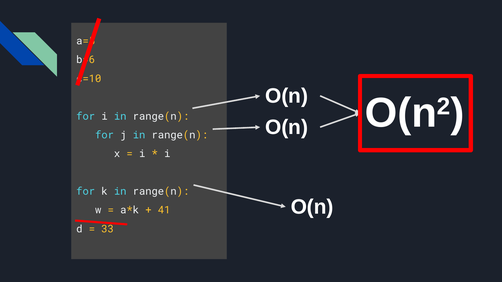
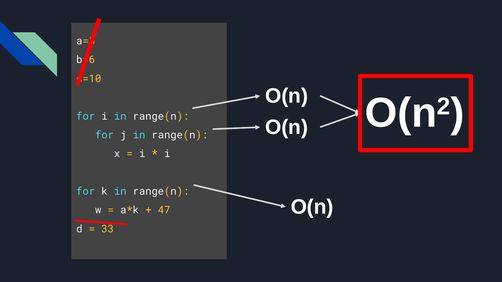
41: 41 -> 47 (164, 210)
